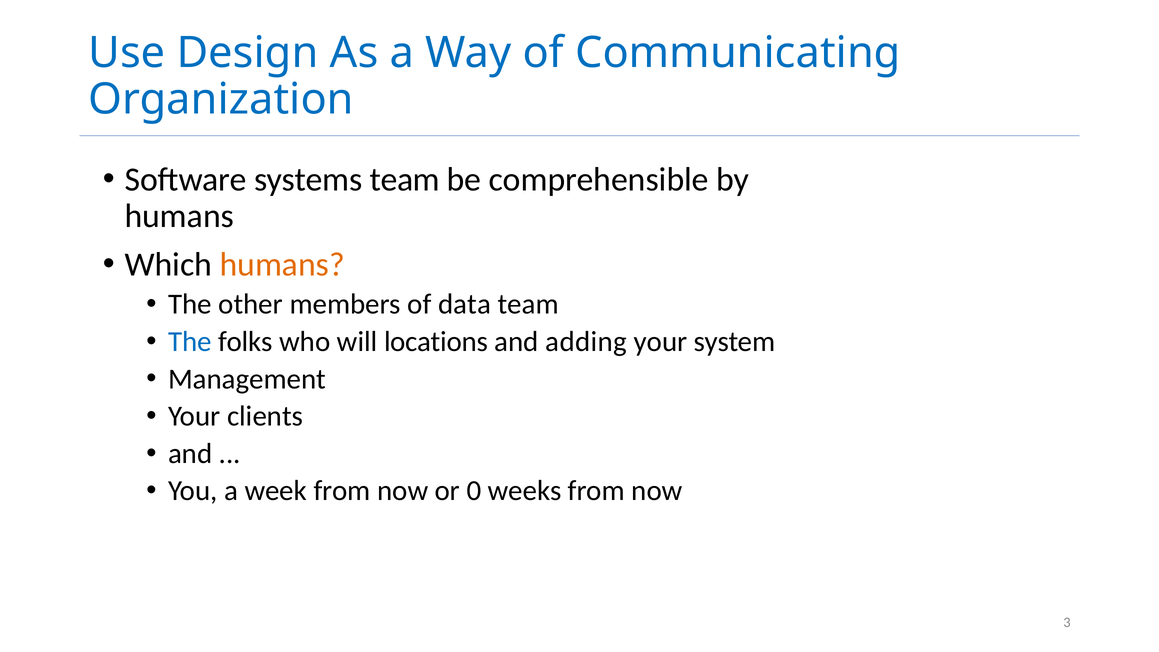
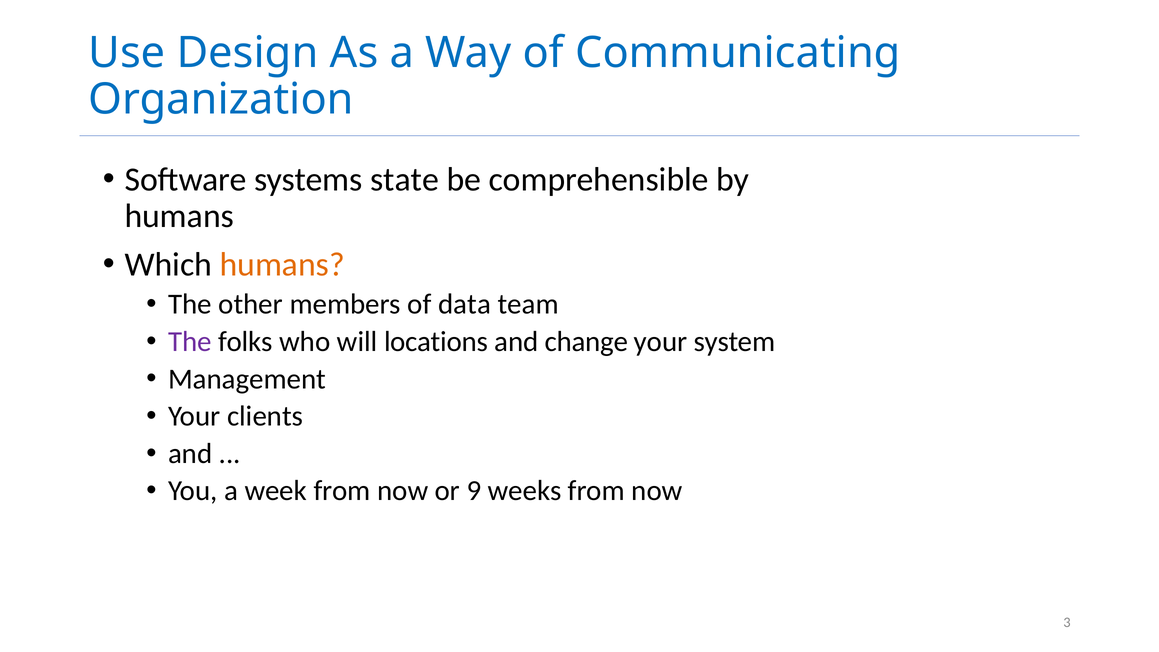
systems team: team -> state (405, 179)
The colour: blue -> purple (190, 342)
adding: adding -> change (586, 342)
0: 0 -> 9 (474, 491)
